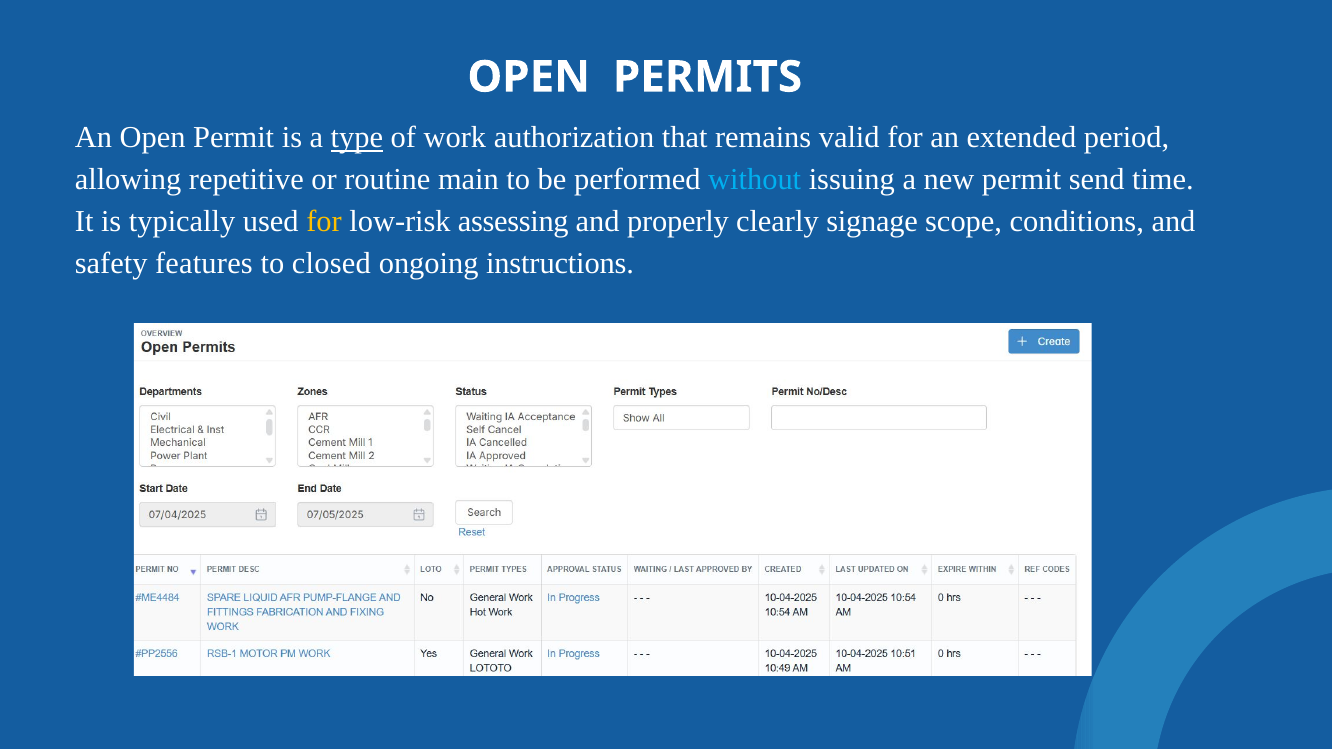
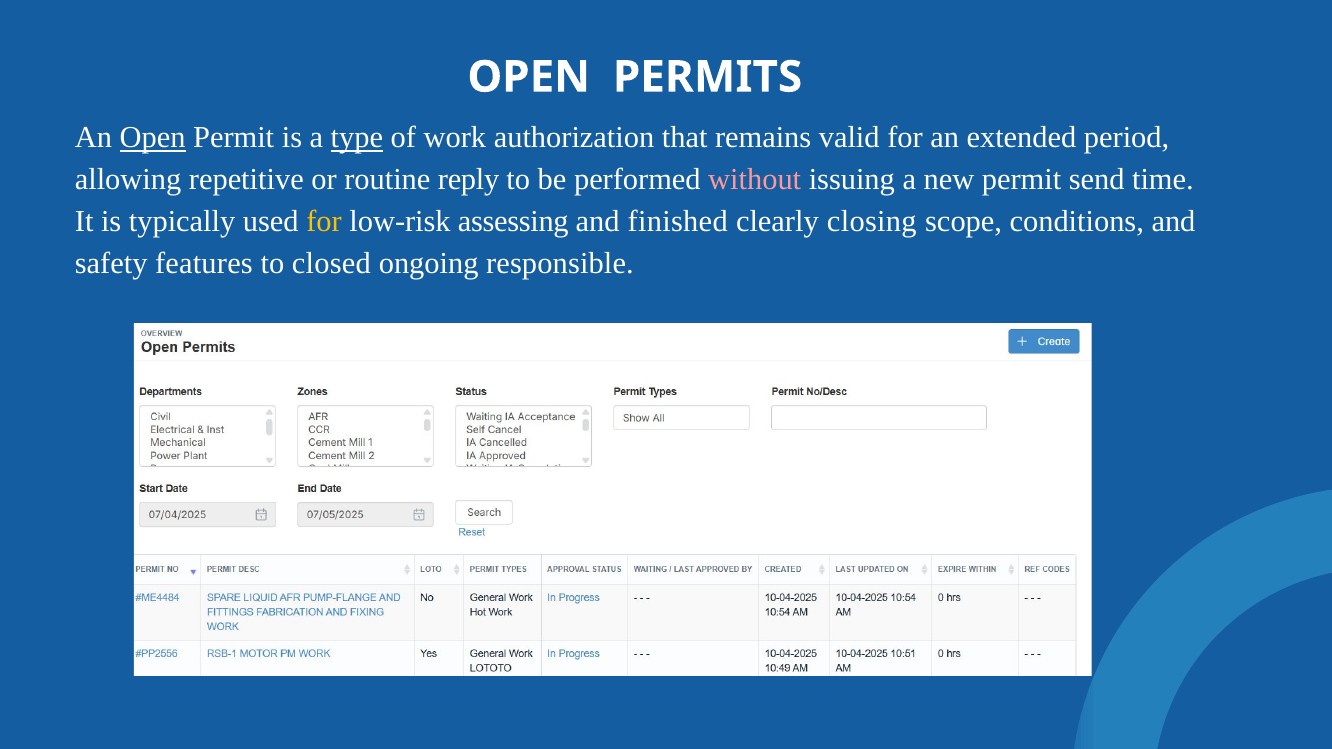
Open underline: none -> present (153, 138)
main: main -> reply (469, 180)
without colour: light blue -> pink (755, 180)
properly: properly -> finished (678, 222)
signage: signage -> closing (872, 222)
instructions: instructions -> responsible (560, 264)
